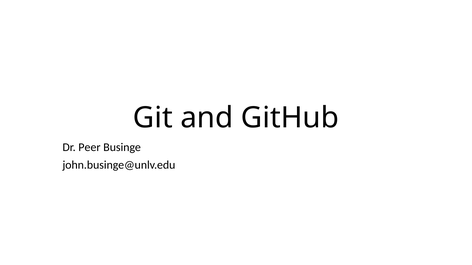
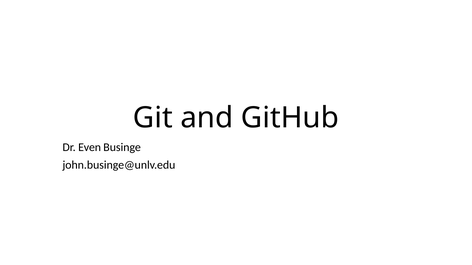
Peer: Peer -> Even (90, 148)
